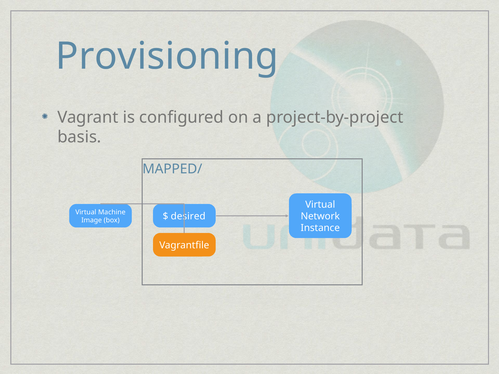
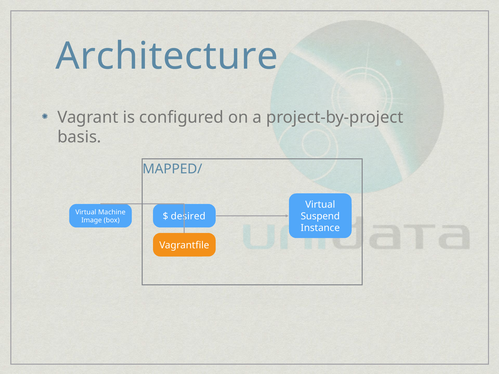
Provisioning: Provisioning -> Architecture (167, 56)
Network: Network -> Suspend (320, 217)
